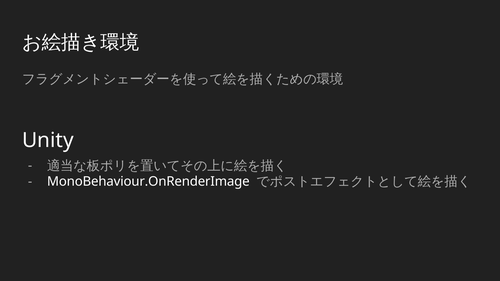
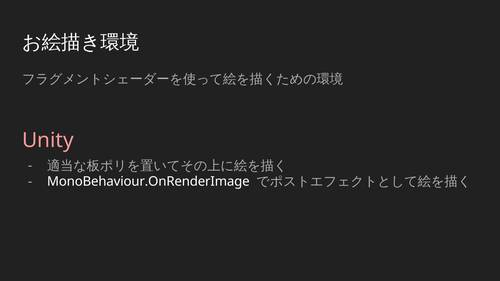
Unity colour: white -> pink (48, 141)
